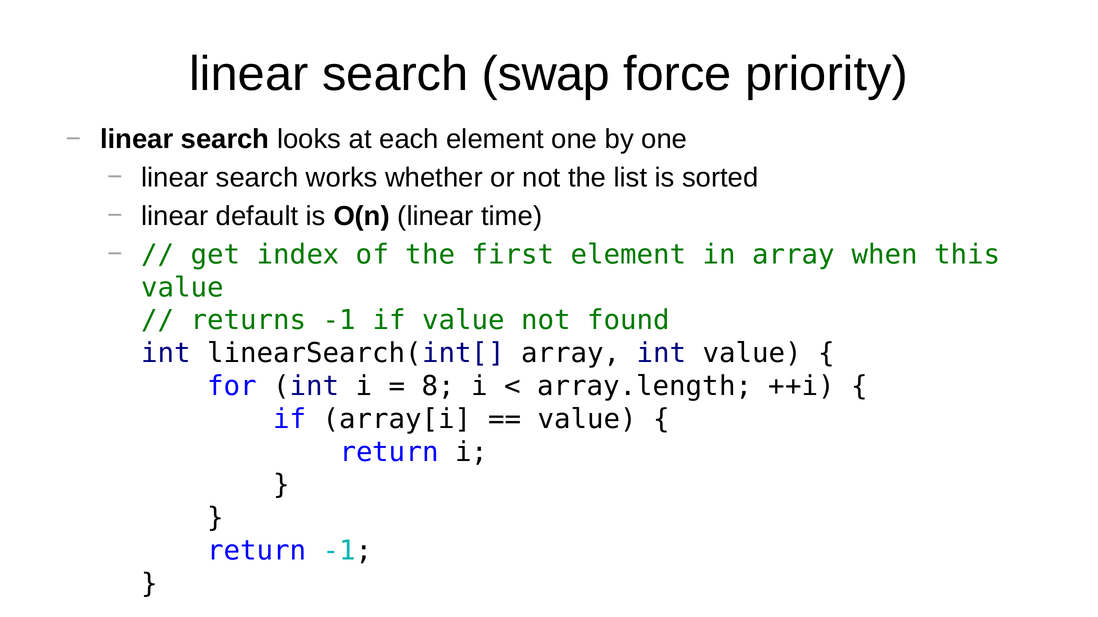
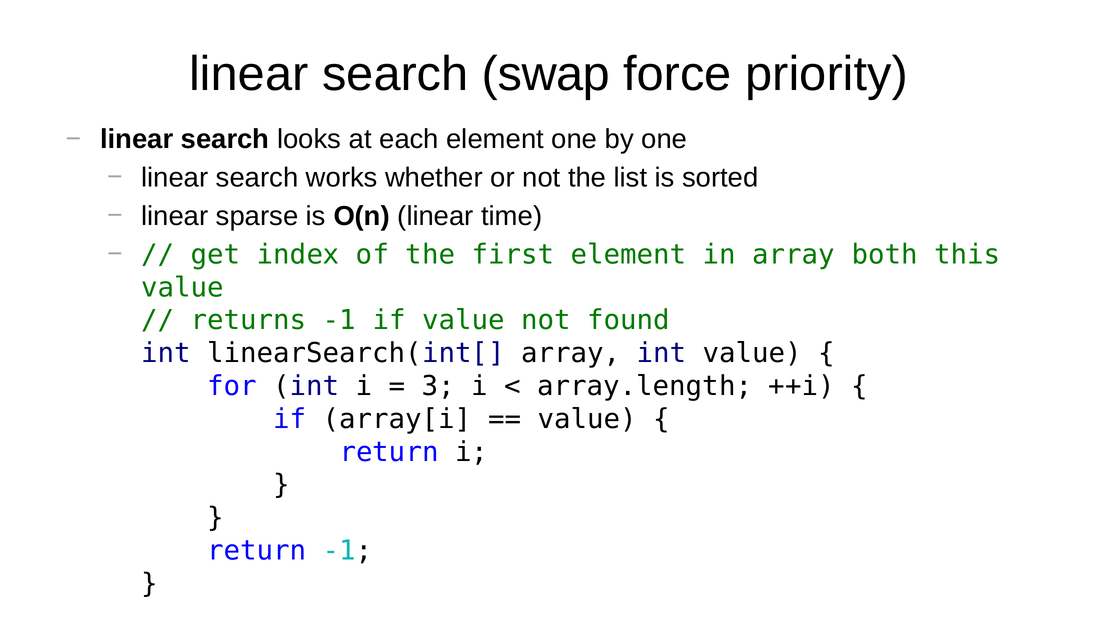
default: default -> sparse (257, 216)
when: when -> both (885, 255)
8: 8 -> 3 (438, 387)
